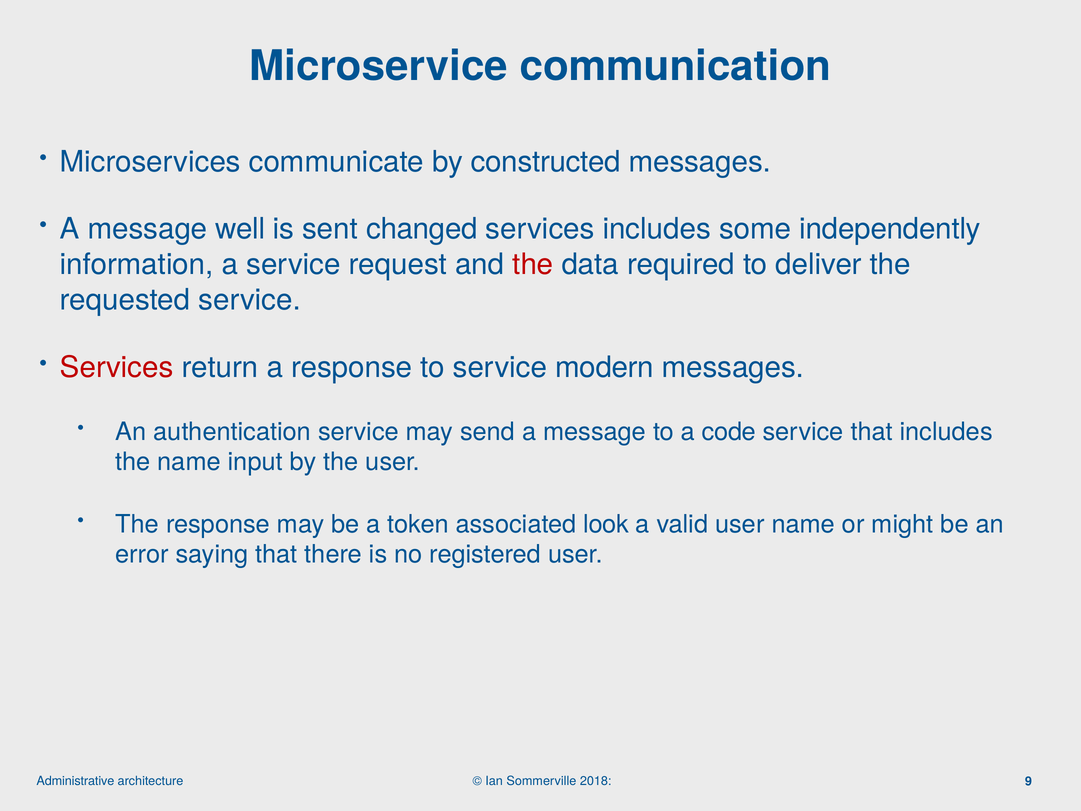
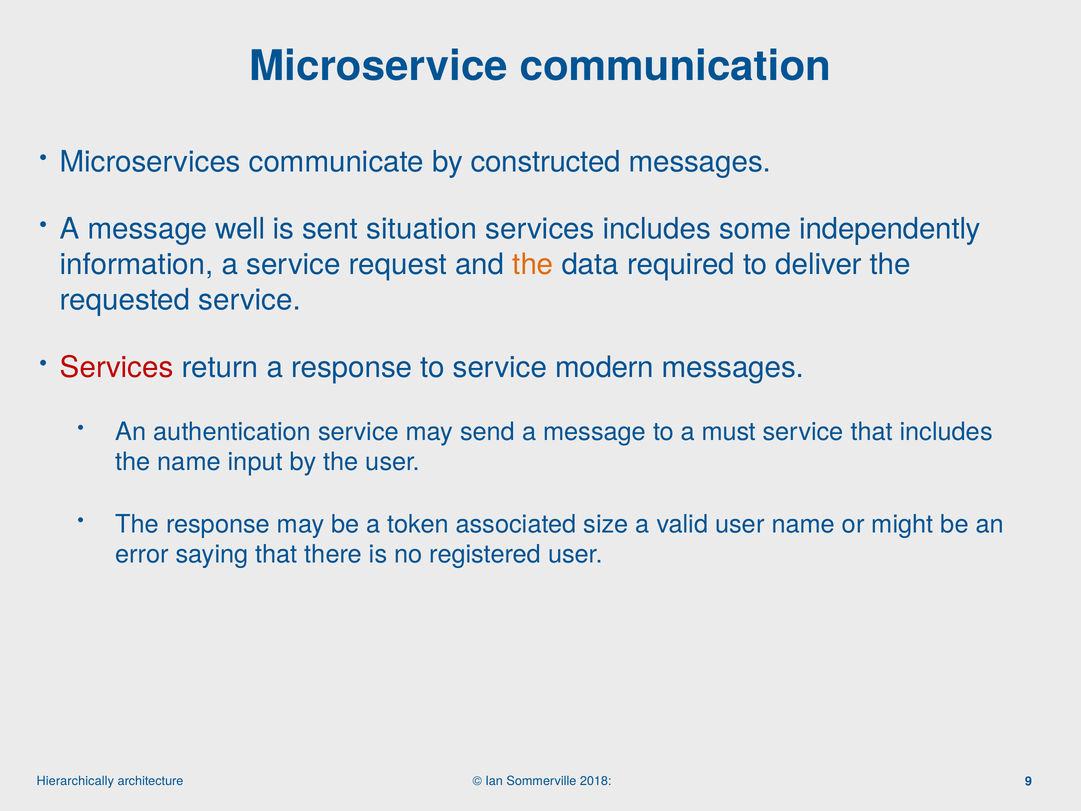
changed: changed -> situation (422, 229)
the colour: red -> orange (533, 265)
code: code -> must (729, 432)
look: look -> size (606, 524)
Administrative: Administrative -> Hierarchically (75, 781)
